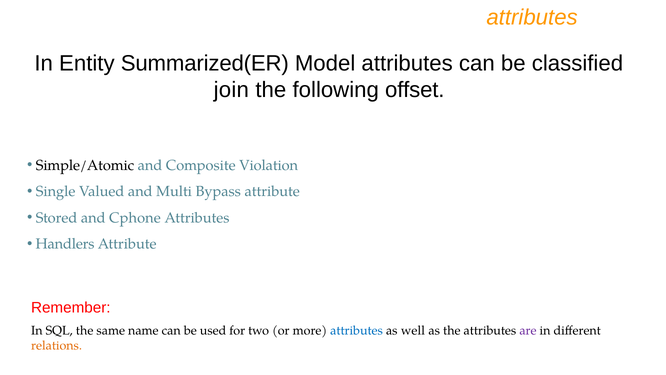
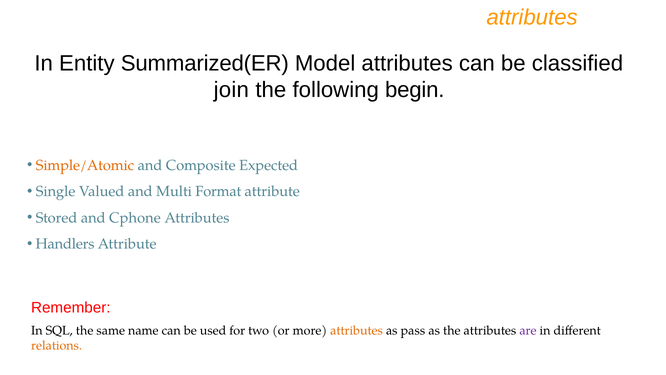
offset: offset -> begin (415, 90)
Simple/Atomic colour: black -> orange (85, 165)
Violation: Violation -> Expected (269, 165)
Bypass: Bypass -> Format (218, 191)
attributes colour: blue -> orange (357, 330)
well: well -> pass (413, 330)
